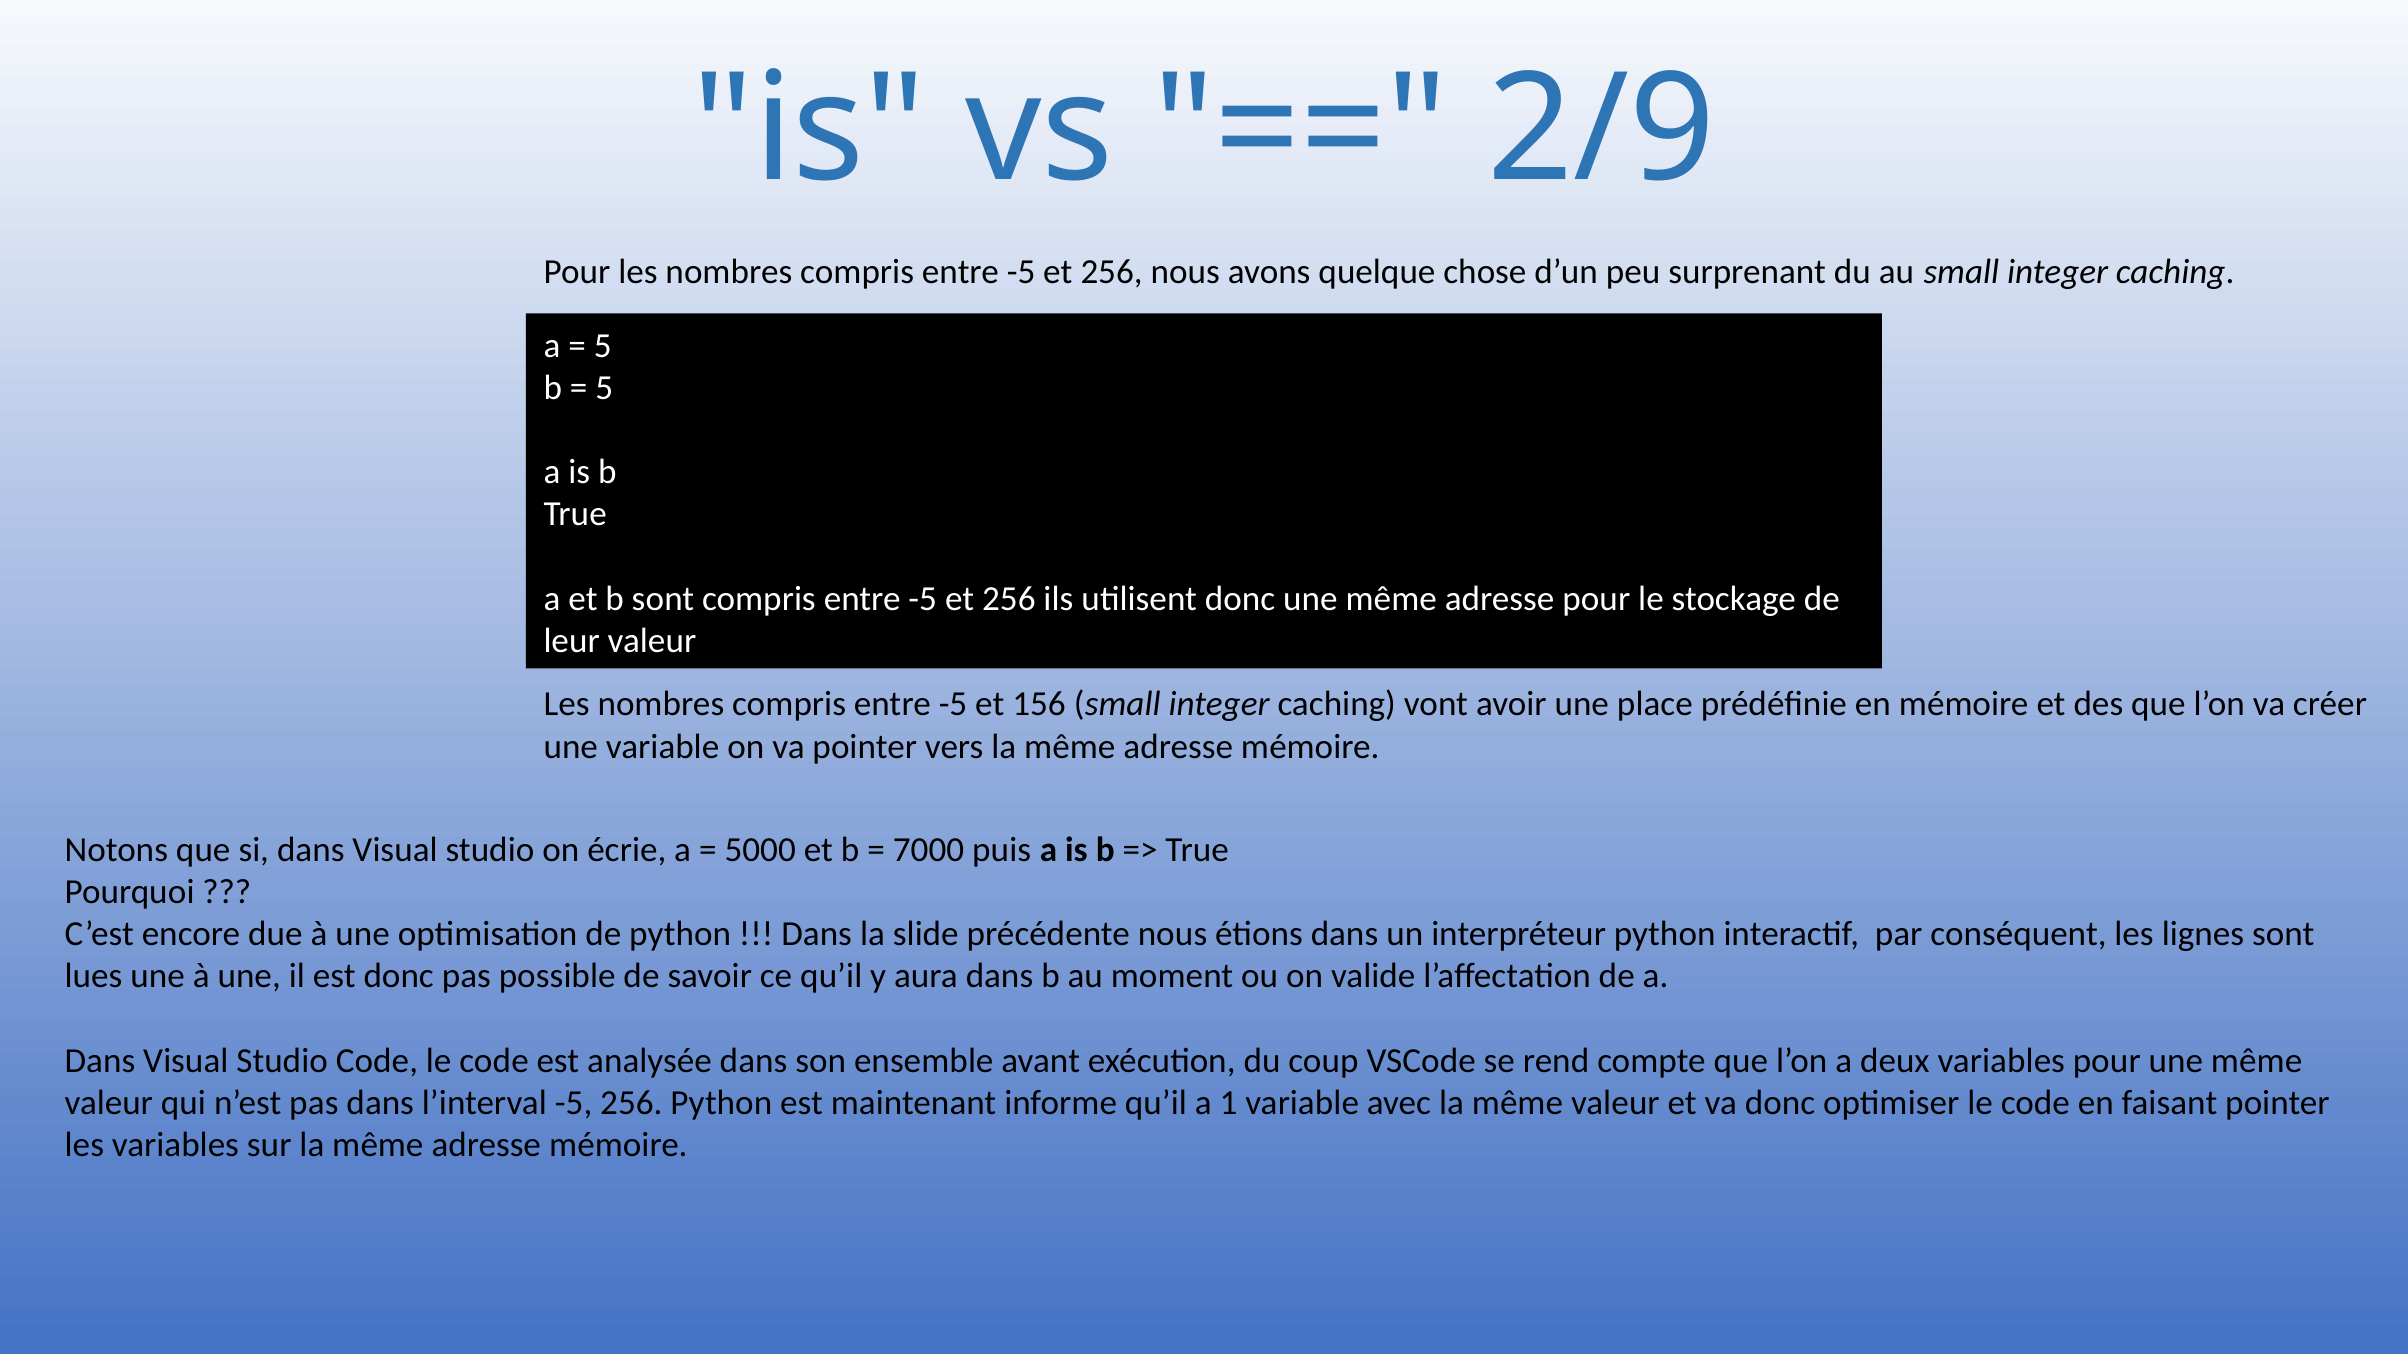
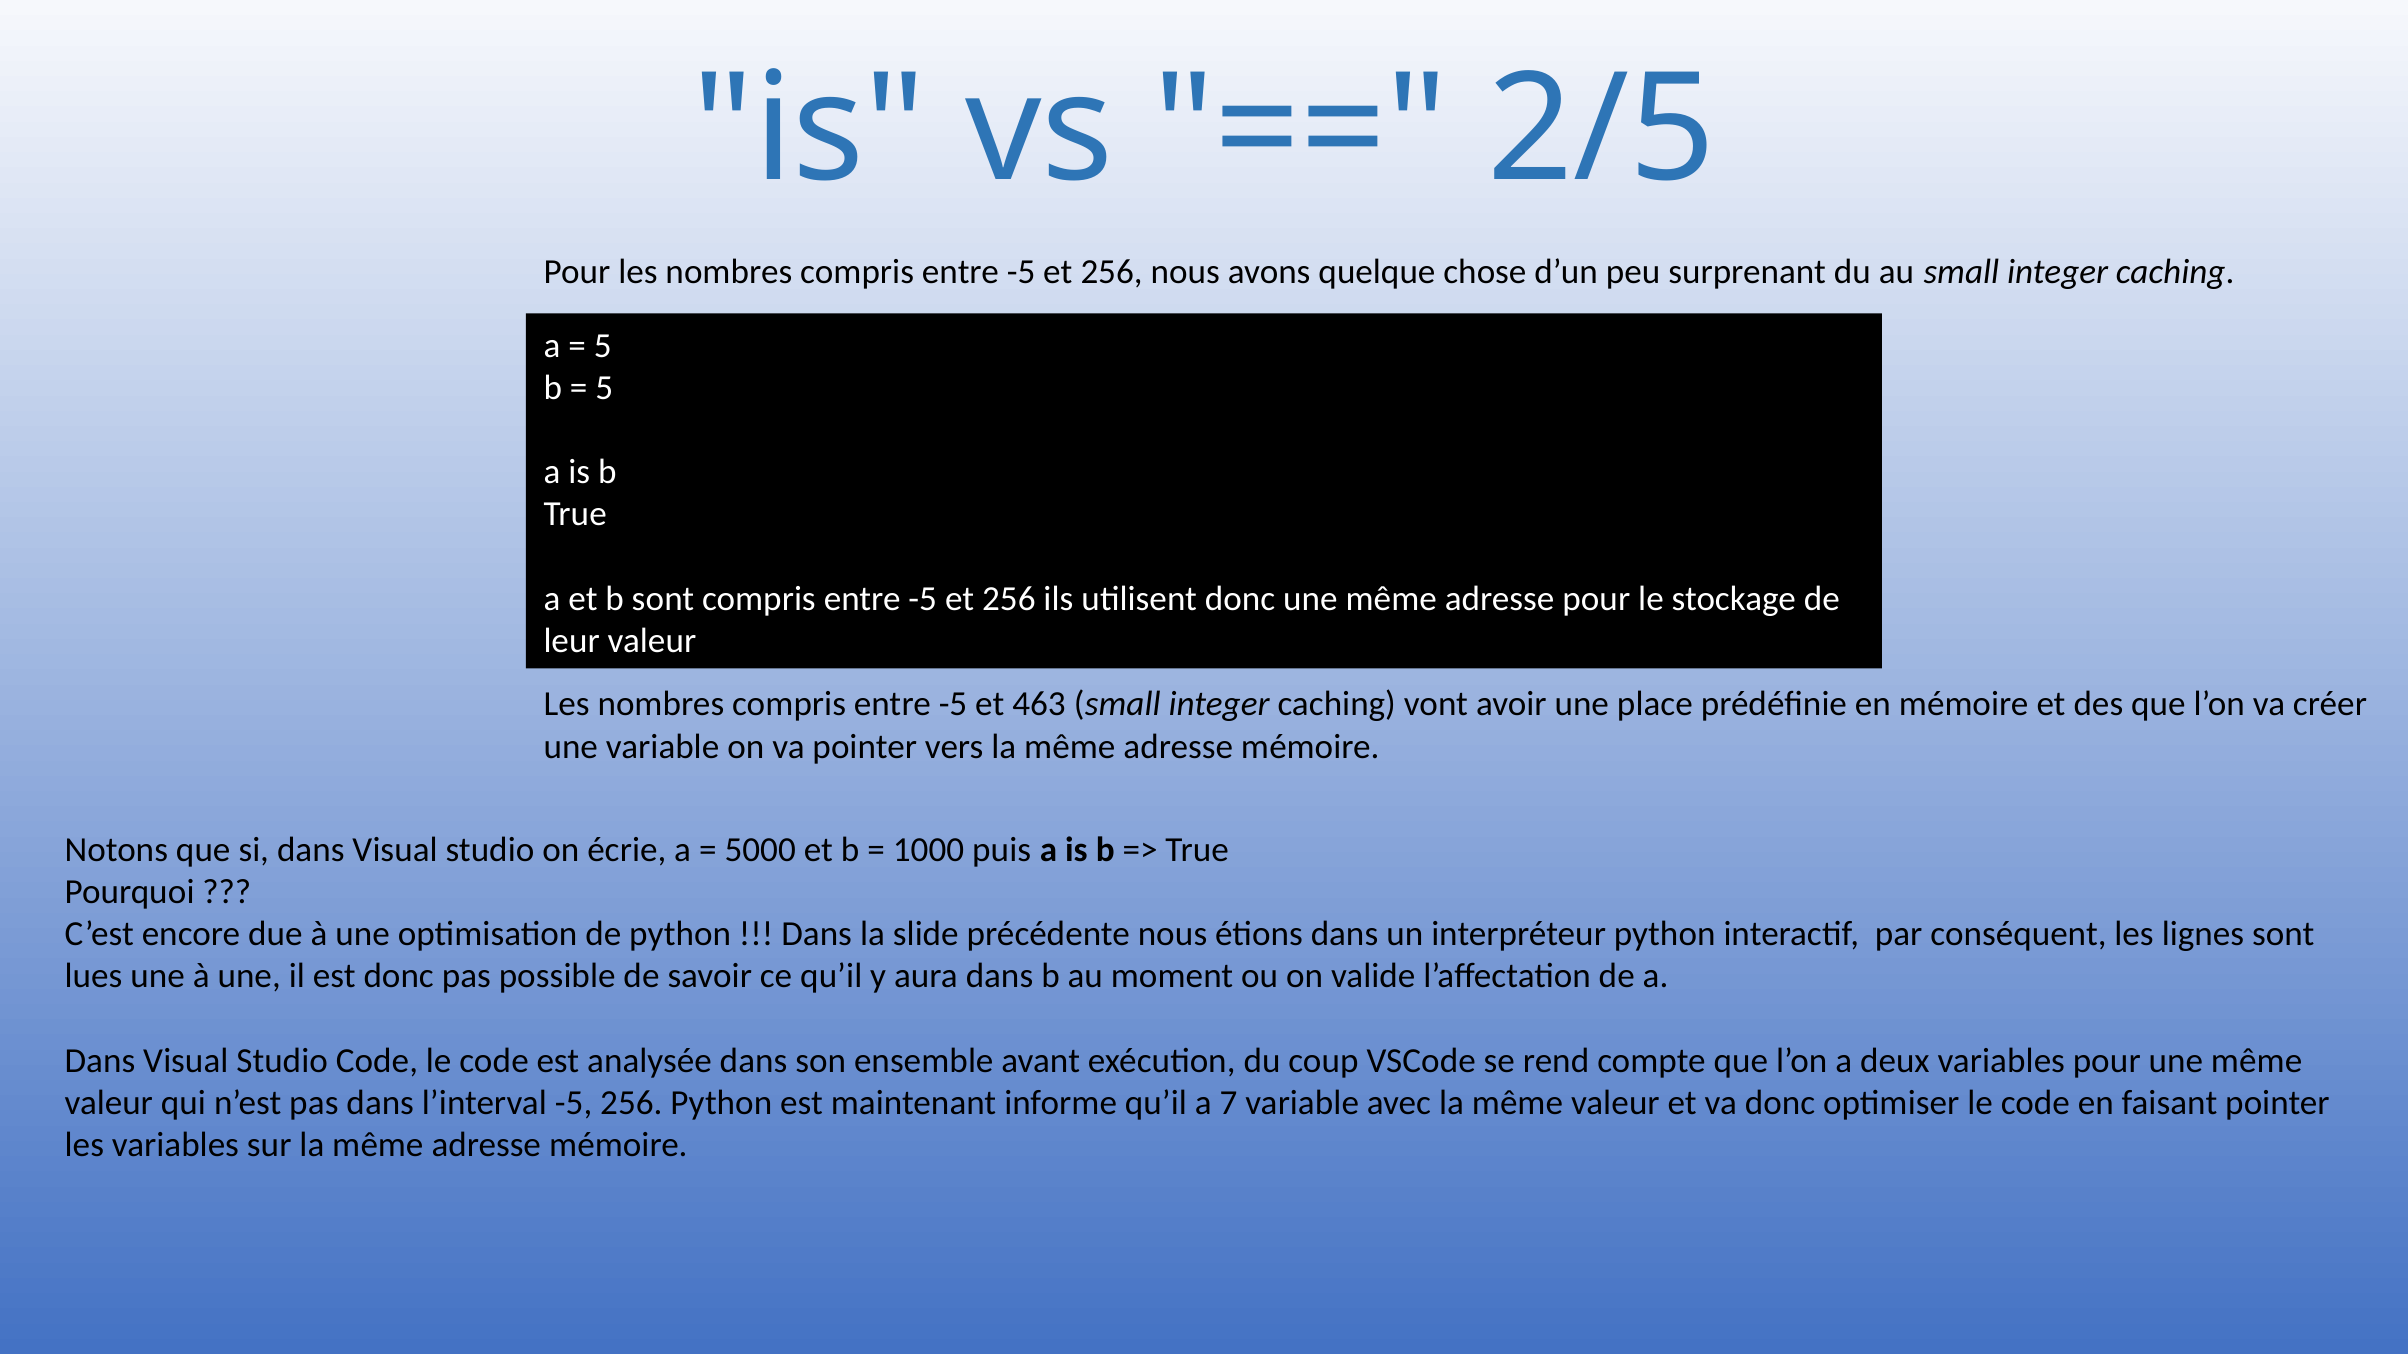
2/9: 2/9 -> 2/5 (1601, 130)
156: 156 -> 463 (1039, 705)
7000: 7000 -> 1000 (928, 850)
1: 1 -> 7 (1229, 1103)
